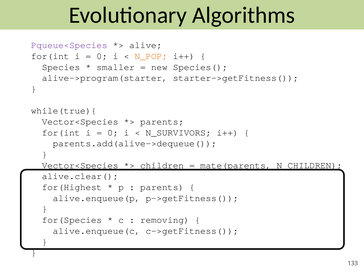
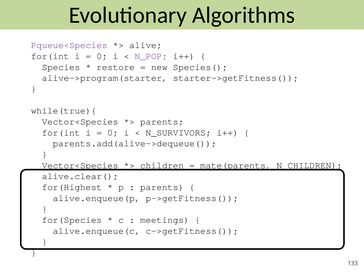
N_POP colour: orange -> purple (151, 56)
smaller: smaller -> restore (116, 67)
removing: removing -> meetings (165, 220)
